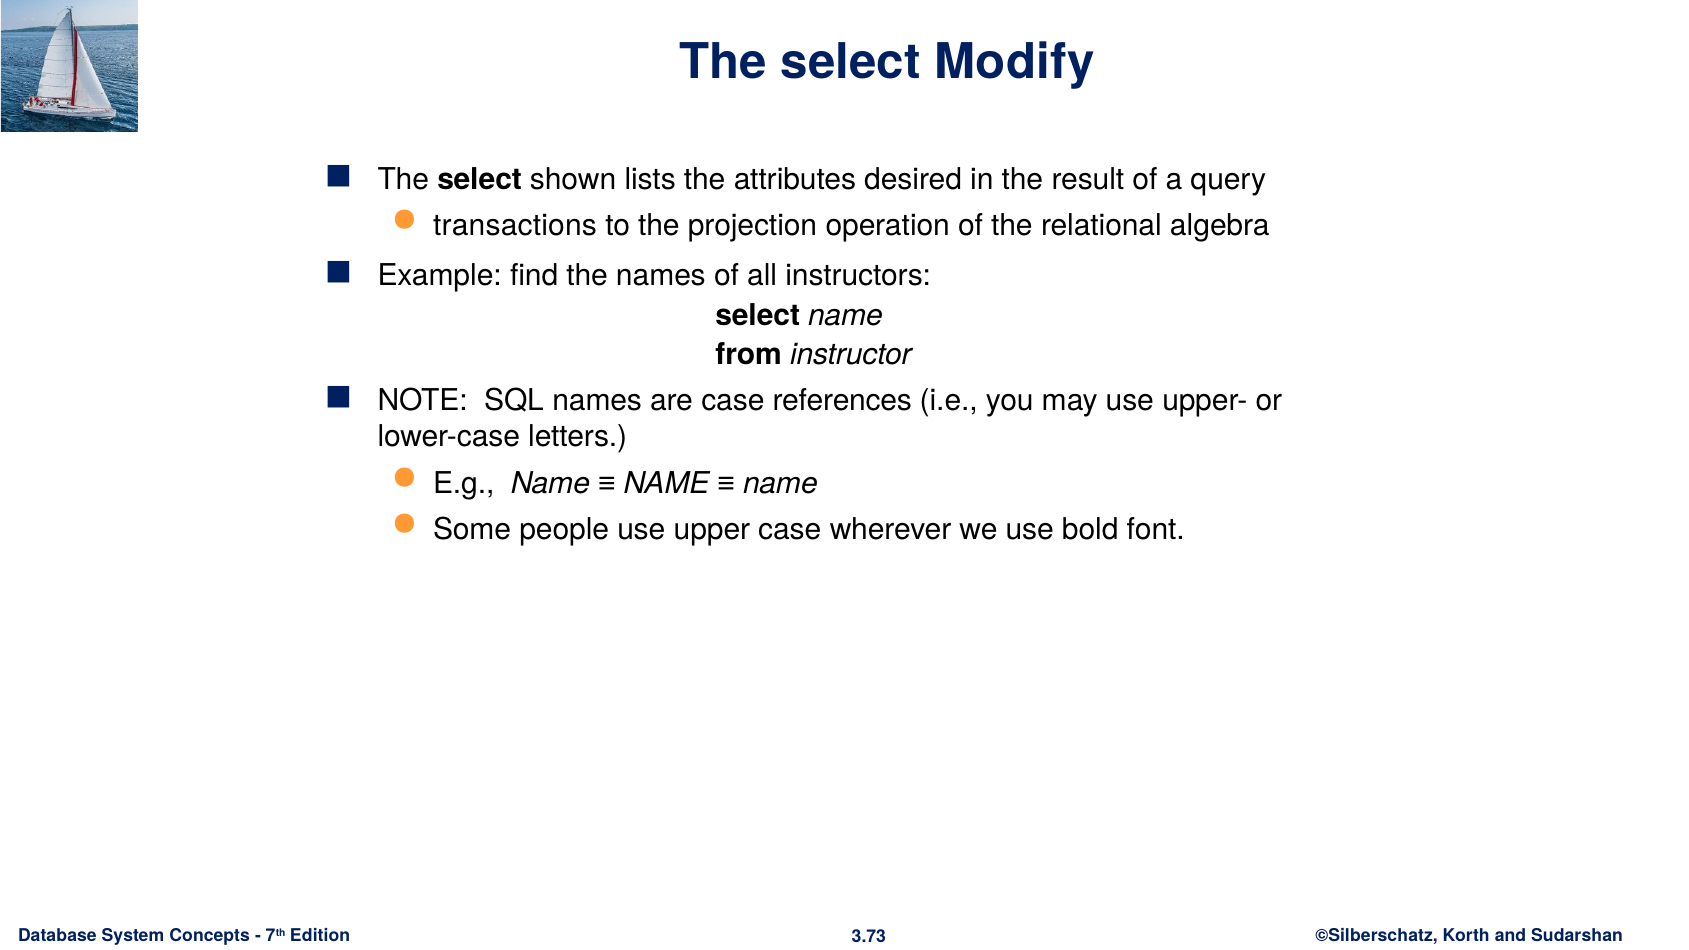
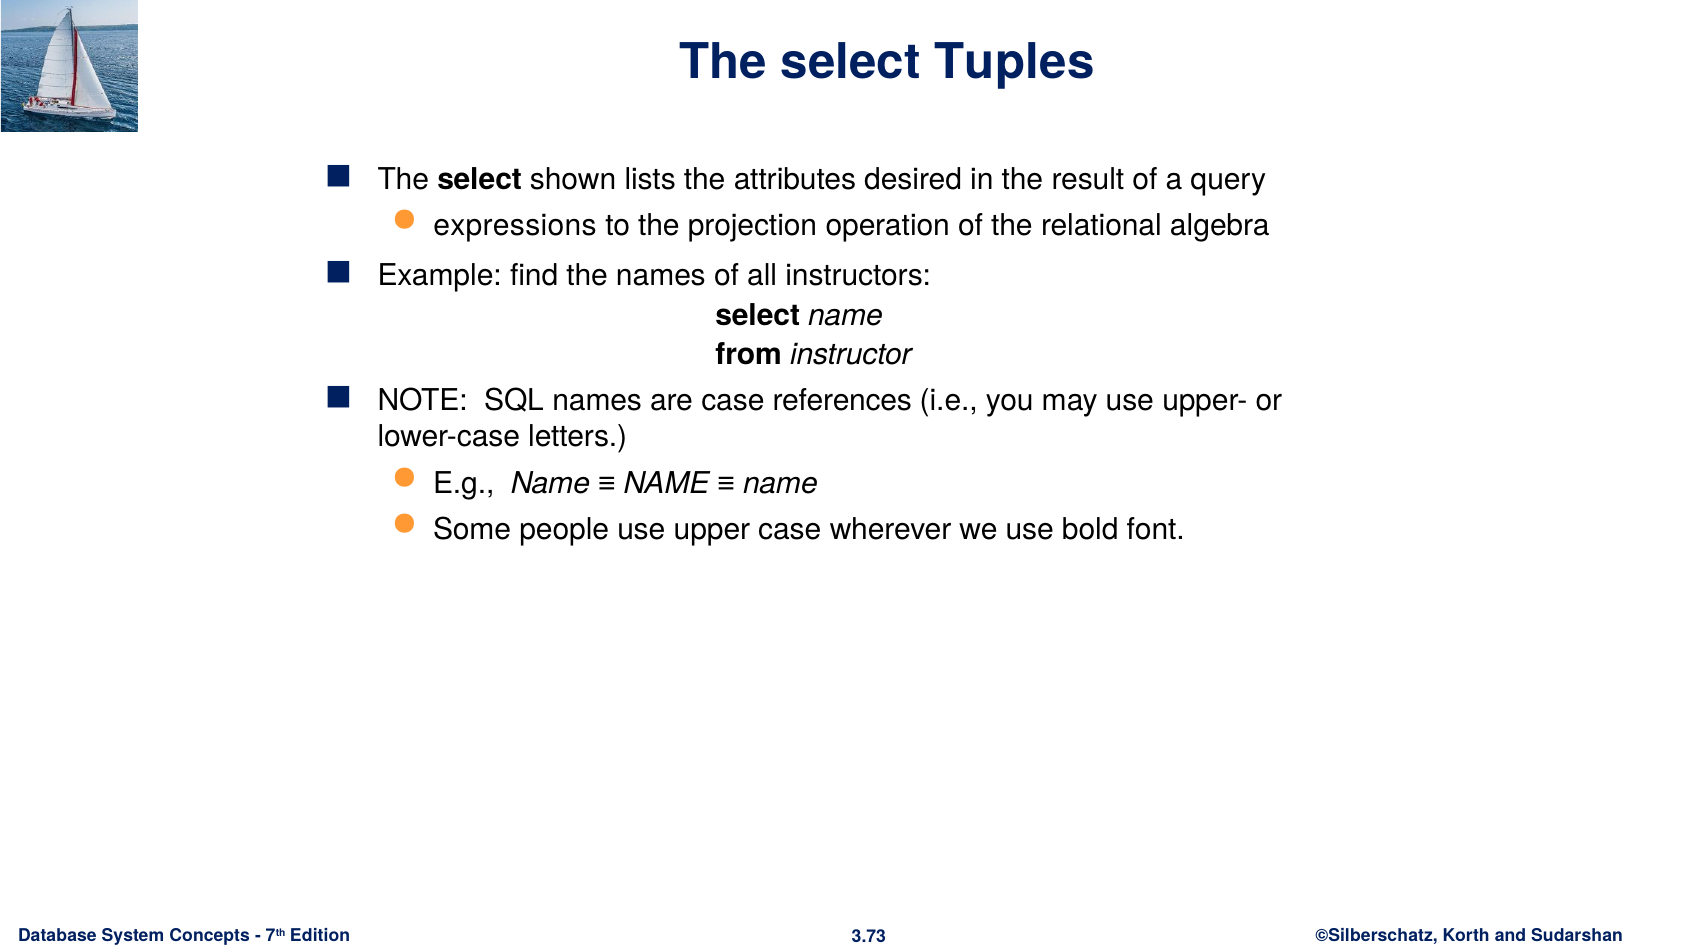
Modify: Modify -> Tuples (1015, 62)
transactions: transactions -> expressions (515, 226)
